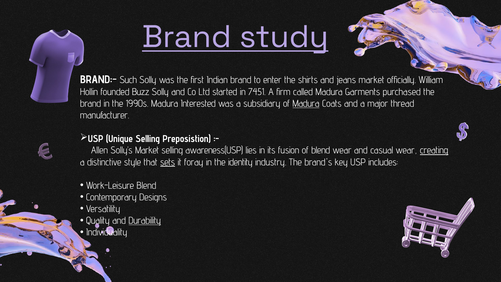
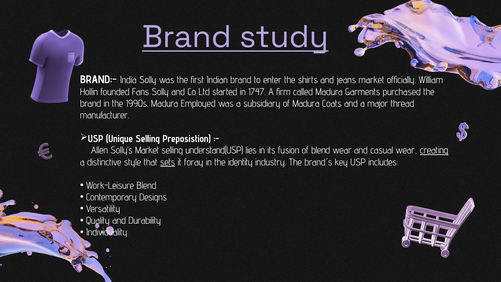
Such: Such -> India (128, 80)
Buzz: Buzz -> Fans (141, 92)
7451: 7451 -> 1747 (257, 92)
Interested: Interested -> Employed (198, 104)
Madura underline: present -> none (306, 104)
awareness(USP: awareness(USP -> understand(USP (214, 150)
Durability underline: present -> none (145, 221)
